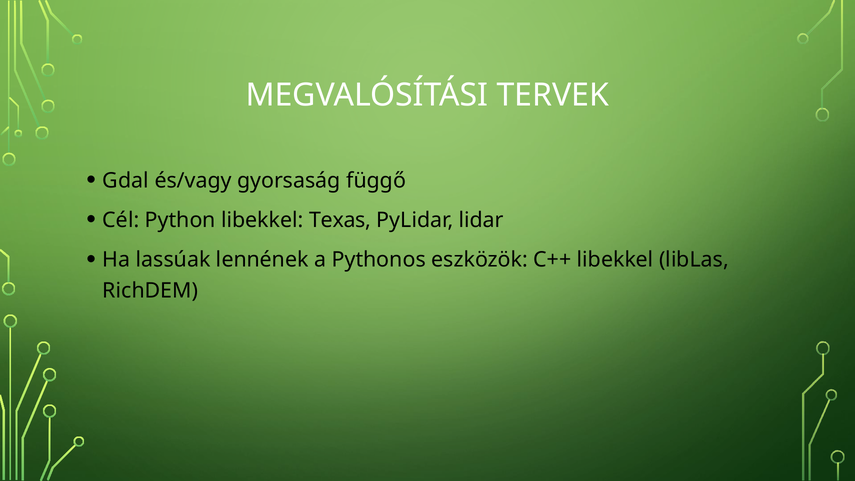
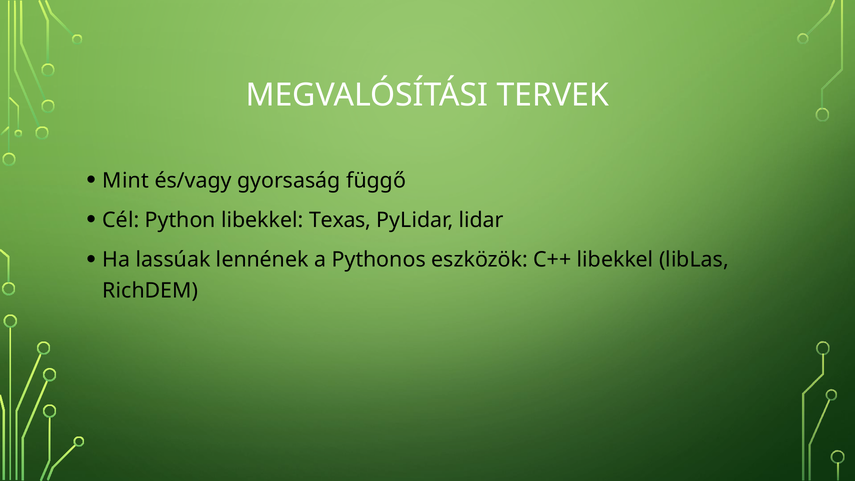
Gdal: Gdal -> Mint (126, 180)
